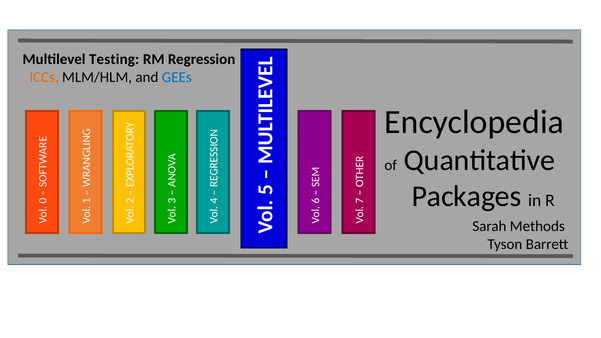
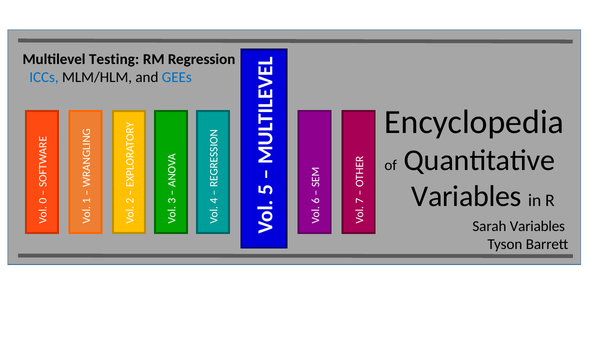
ICCs colour: orange -> blue (44, 77)
Packages: Packages -> Variables (467, 196)
Sarah Methods: Methods -> Variables (537, 227)
